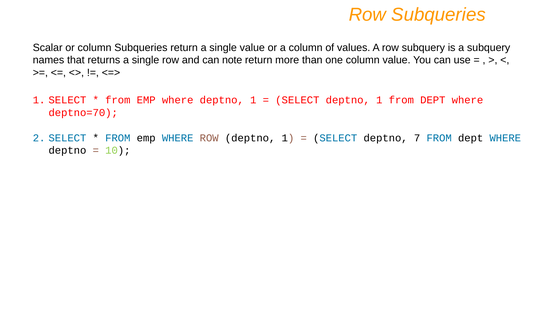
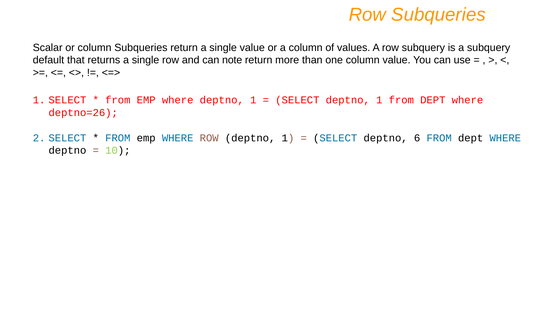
names: names -> default (49, 60)
deptno=70: deptno=70 -> deptno=26 (83, 113)
7: 7 -> 6 (417, 138)
